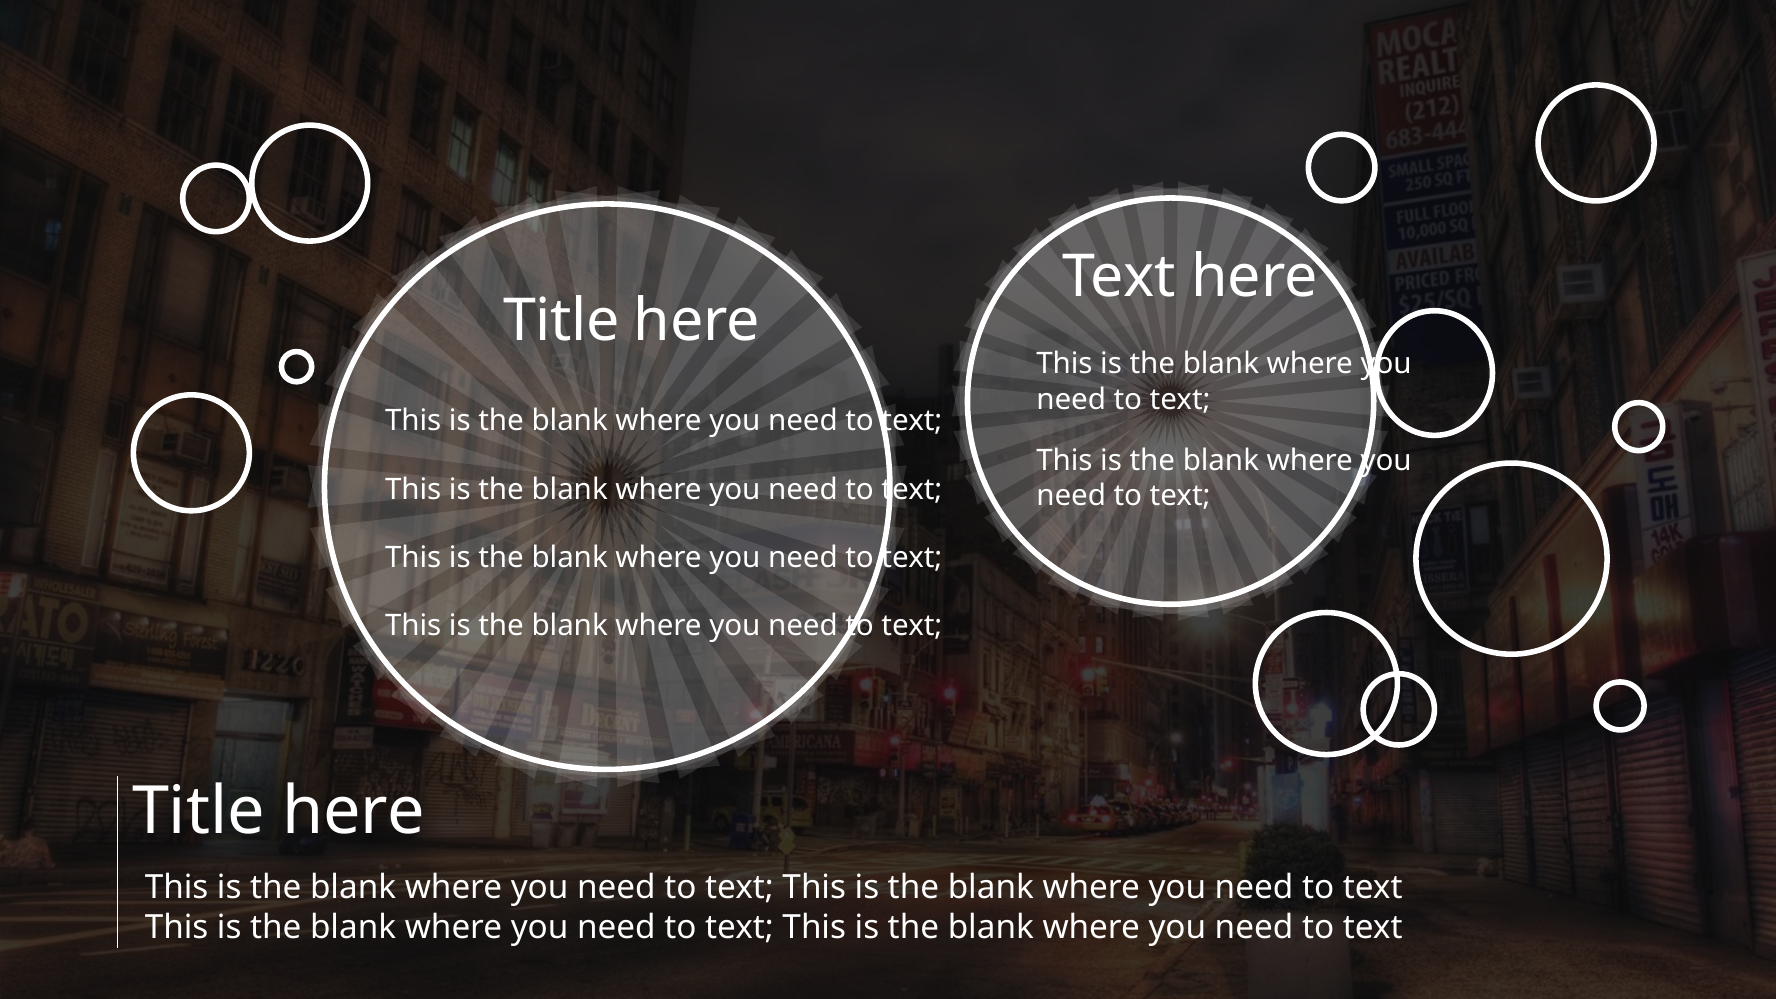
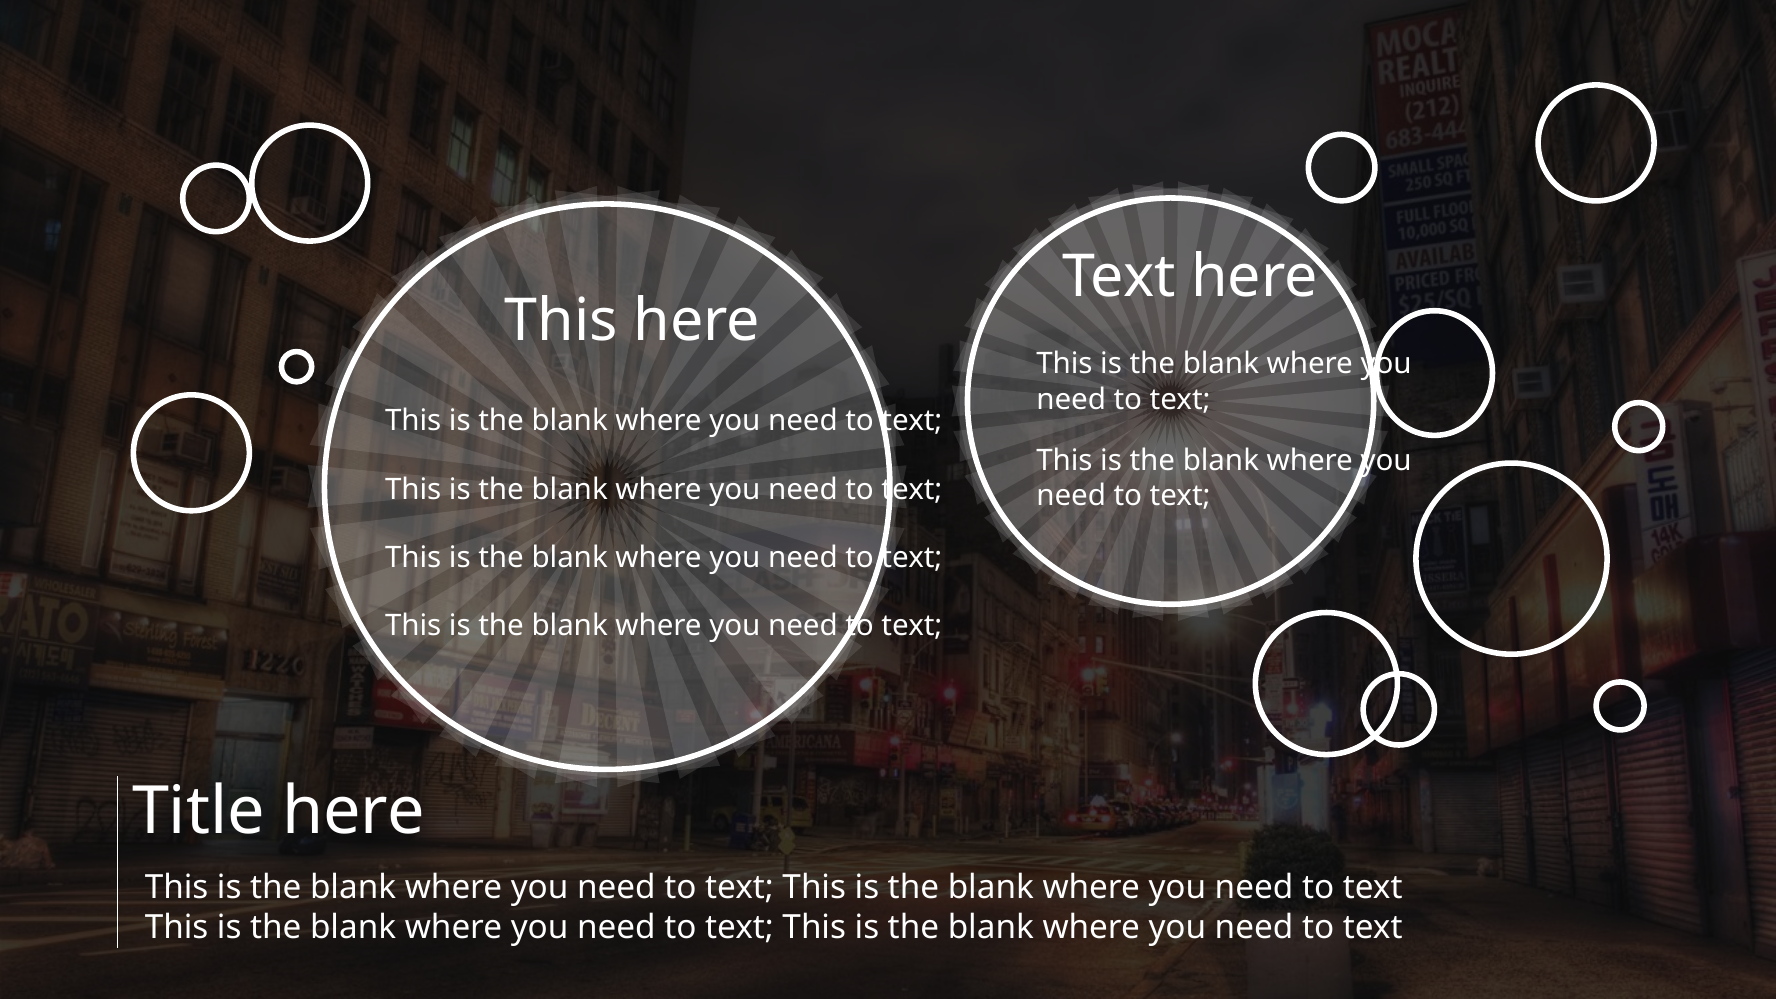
Title: Title -> This (561, 321)
